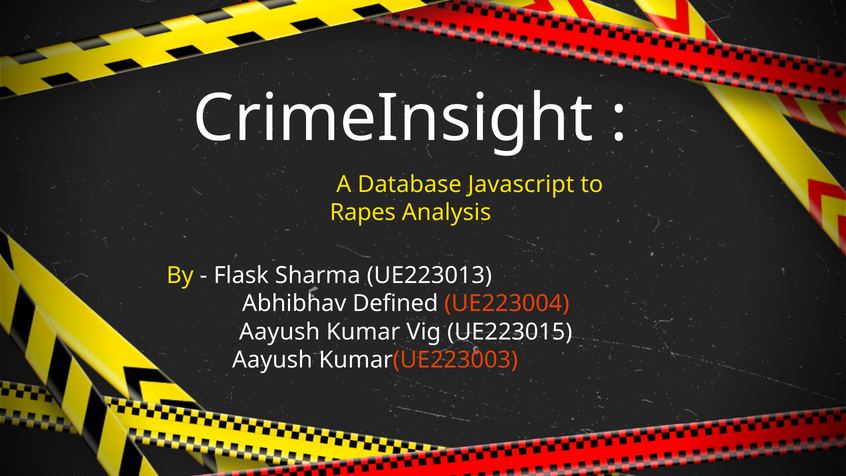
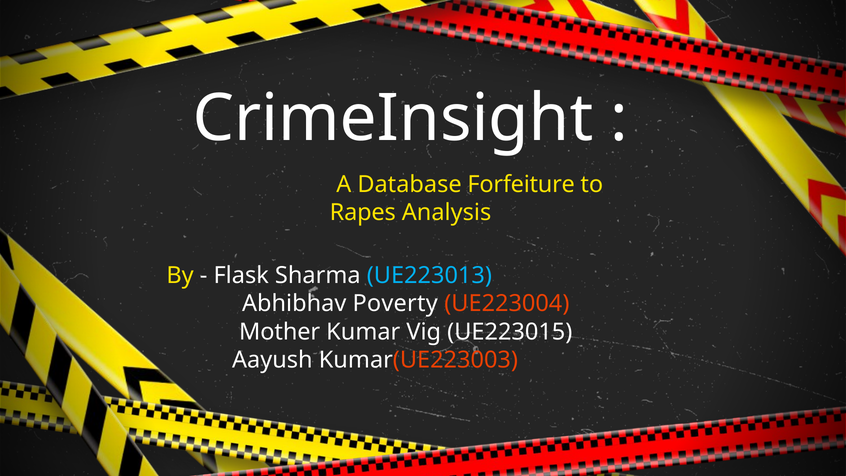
Javascript: Javascript -> Forfeiture (521, 185)
UE223013 colour: white -> light blue (429, 275)
Defined: Defined -> Poverty (395, 304)
Aayush: Aayush -> Mother (280, 332)
